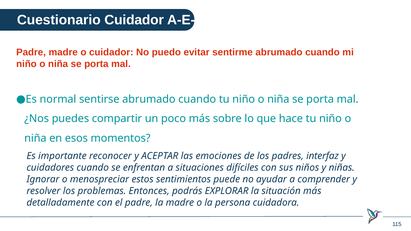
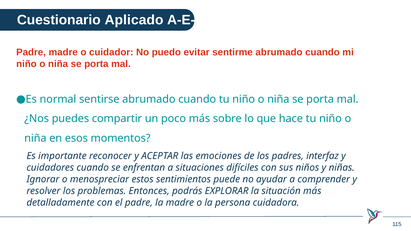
Cuestionario Cuidador: Cuidador -> Aplicado (134, 20)
